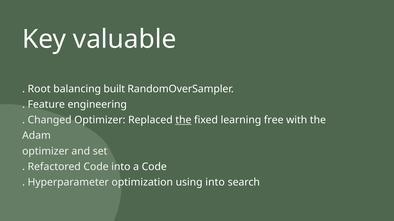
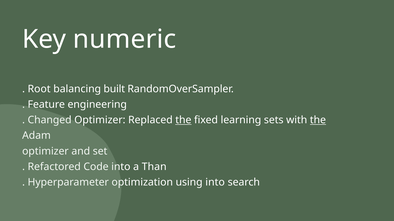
valuable: valuable -> numeric (125, 39)
free: free -> sets (274, 120)
the underline: none -> present (318, 120)
a Code: Code -> Than (154, 167)
